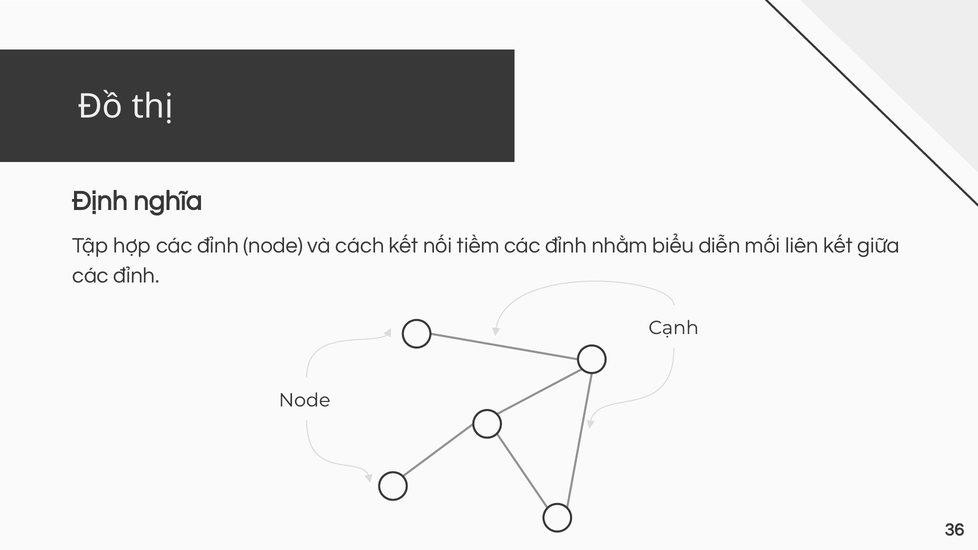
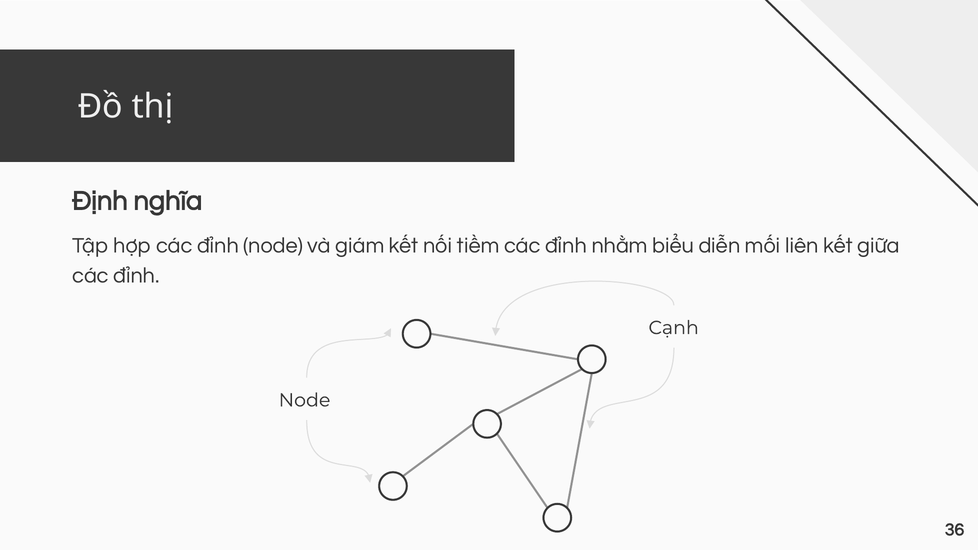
cách: cách -> giám (360, 246)
